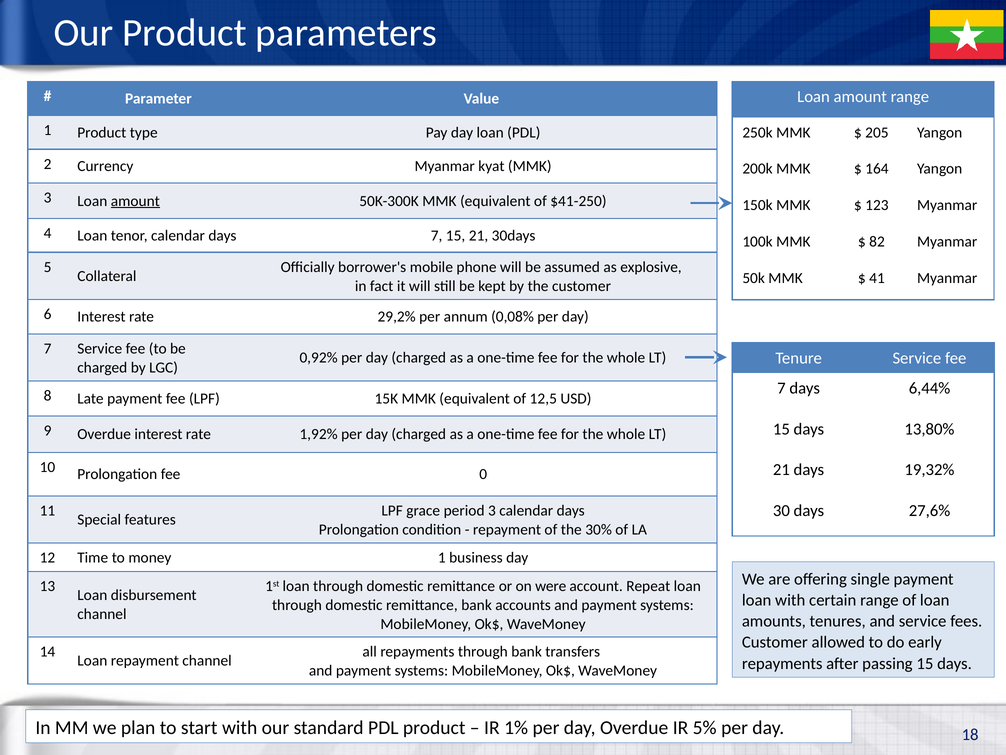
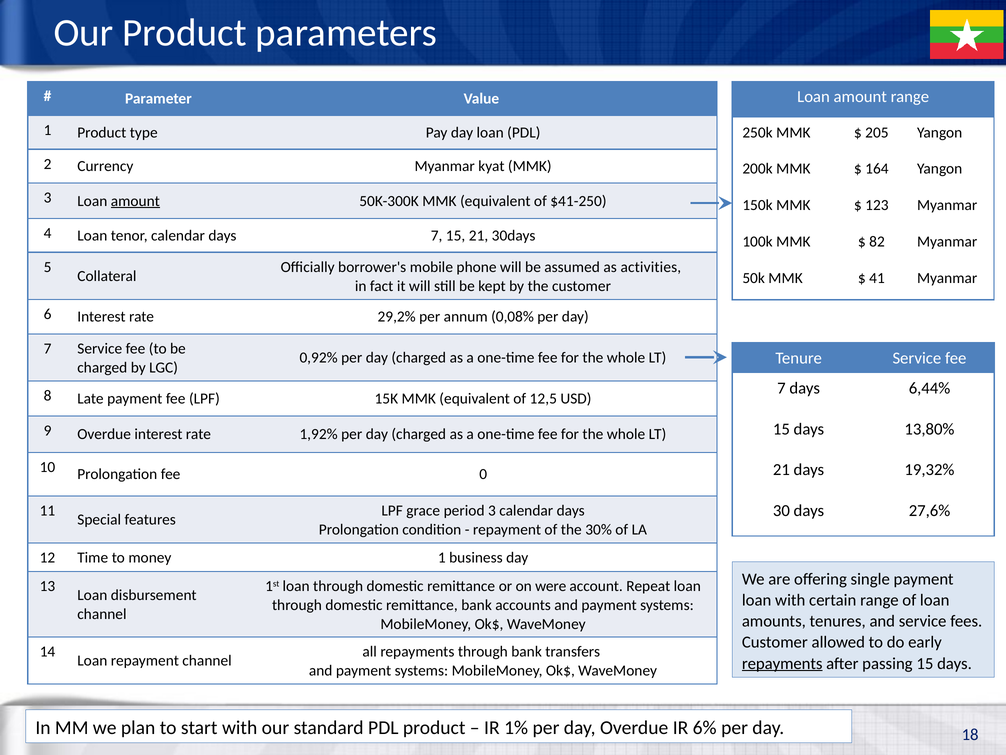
explosive: explosive -> activities (651, 267)
repayments underline: none -> present (782, 663)
5%: 5% -> 6% (705, 727)
